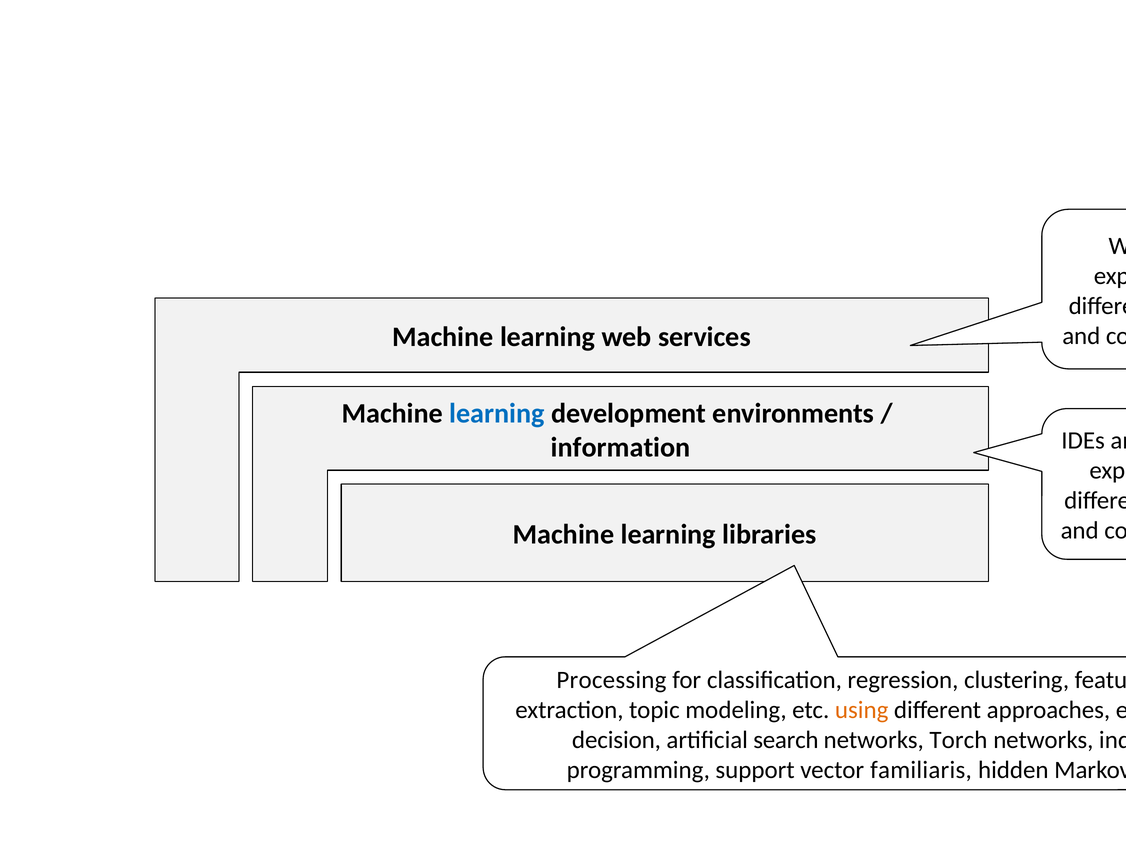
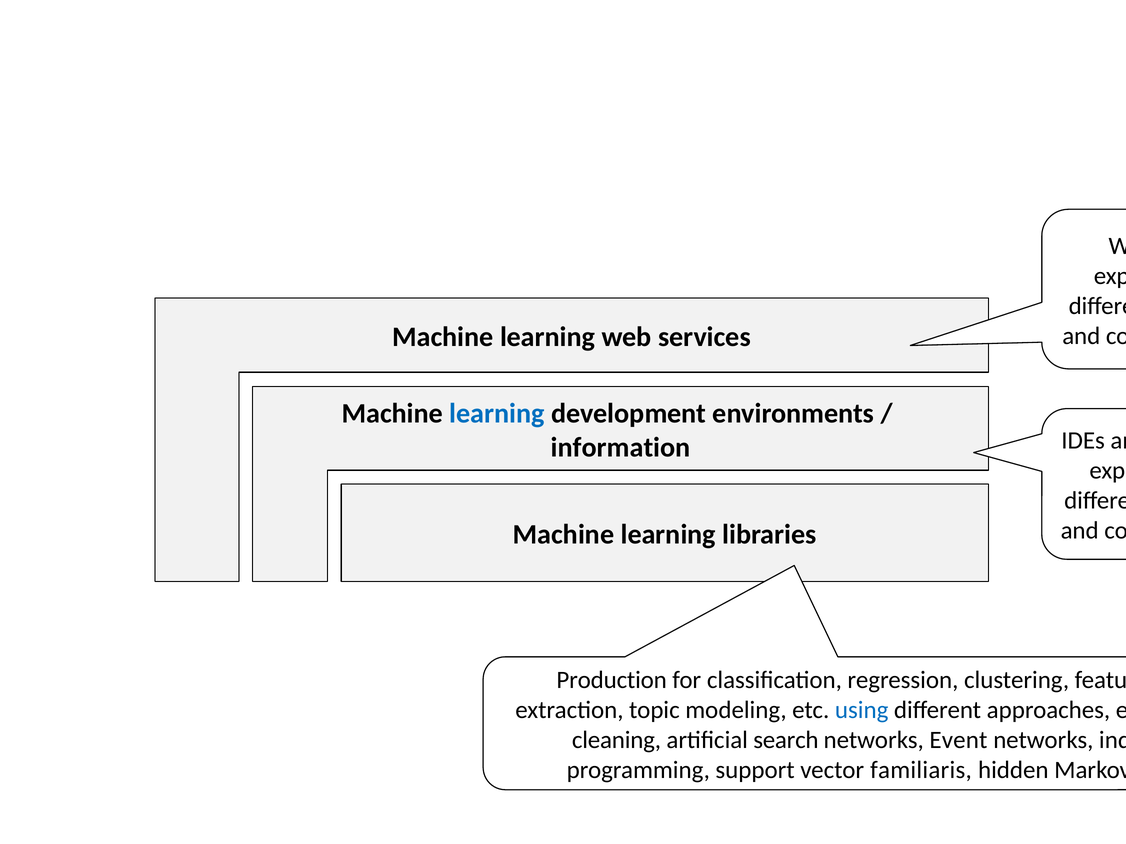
Processing: Processing -> Production (612, 680)
using colour: orange -> blue (862, 710)
decision: decision -> cleaning (617, 740)
Torch: Torch -> Event (958, 740)
